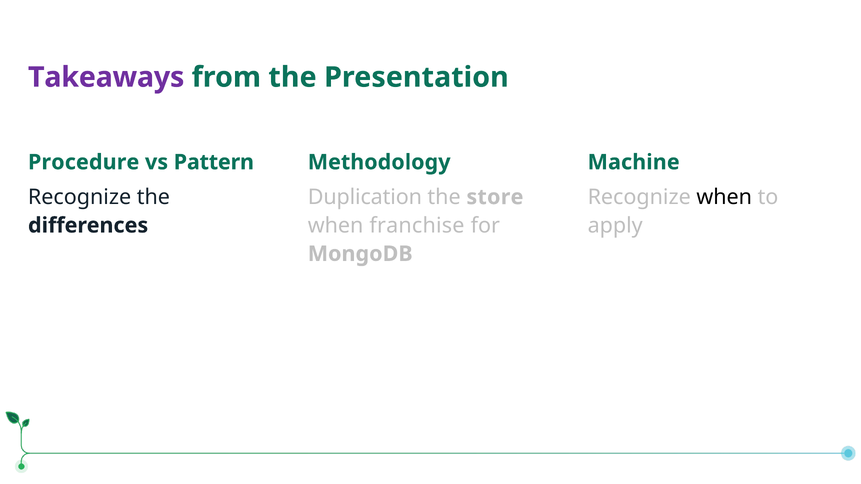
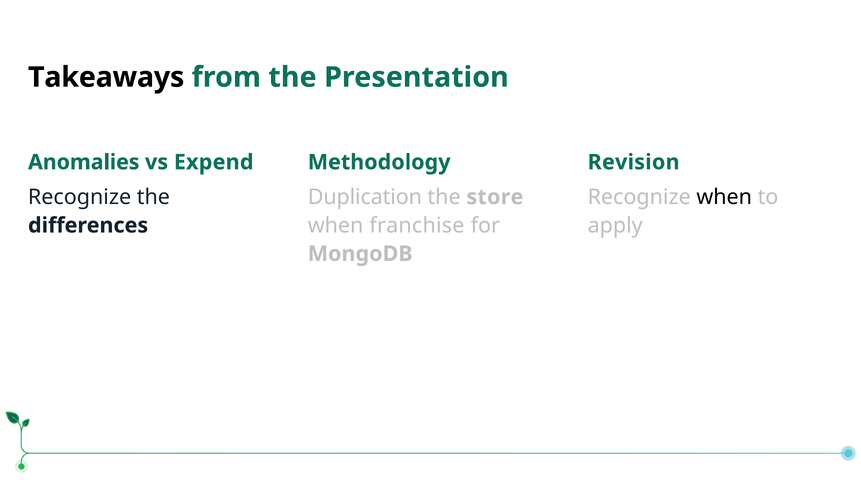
Takeaways colour: purple -> black (106, 77)
Procedure: Procedure -> Anomalies (84, 162)
Pattern: Pattern -> Expend (214, 162)
Machine: Machine -> Revision (634, 162)
